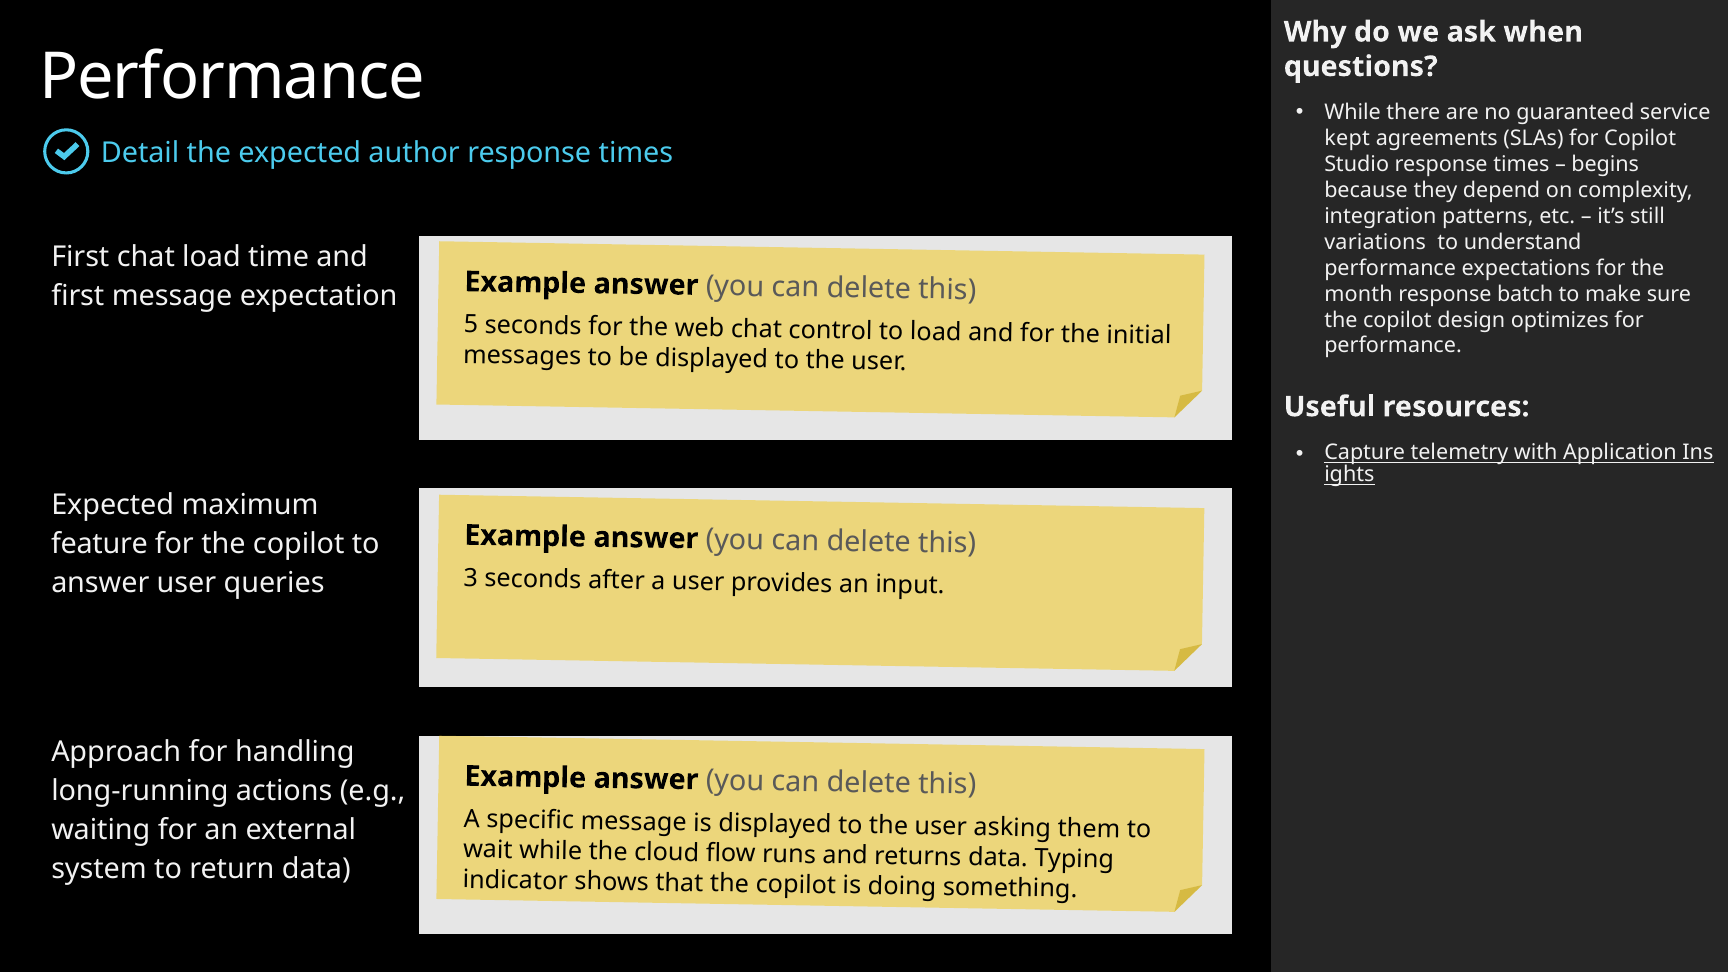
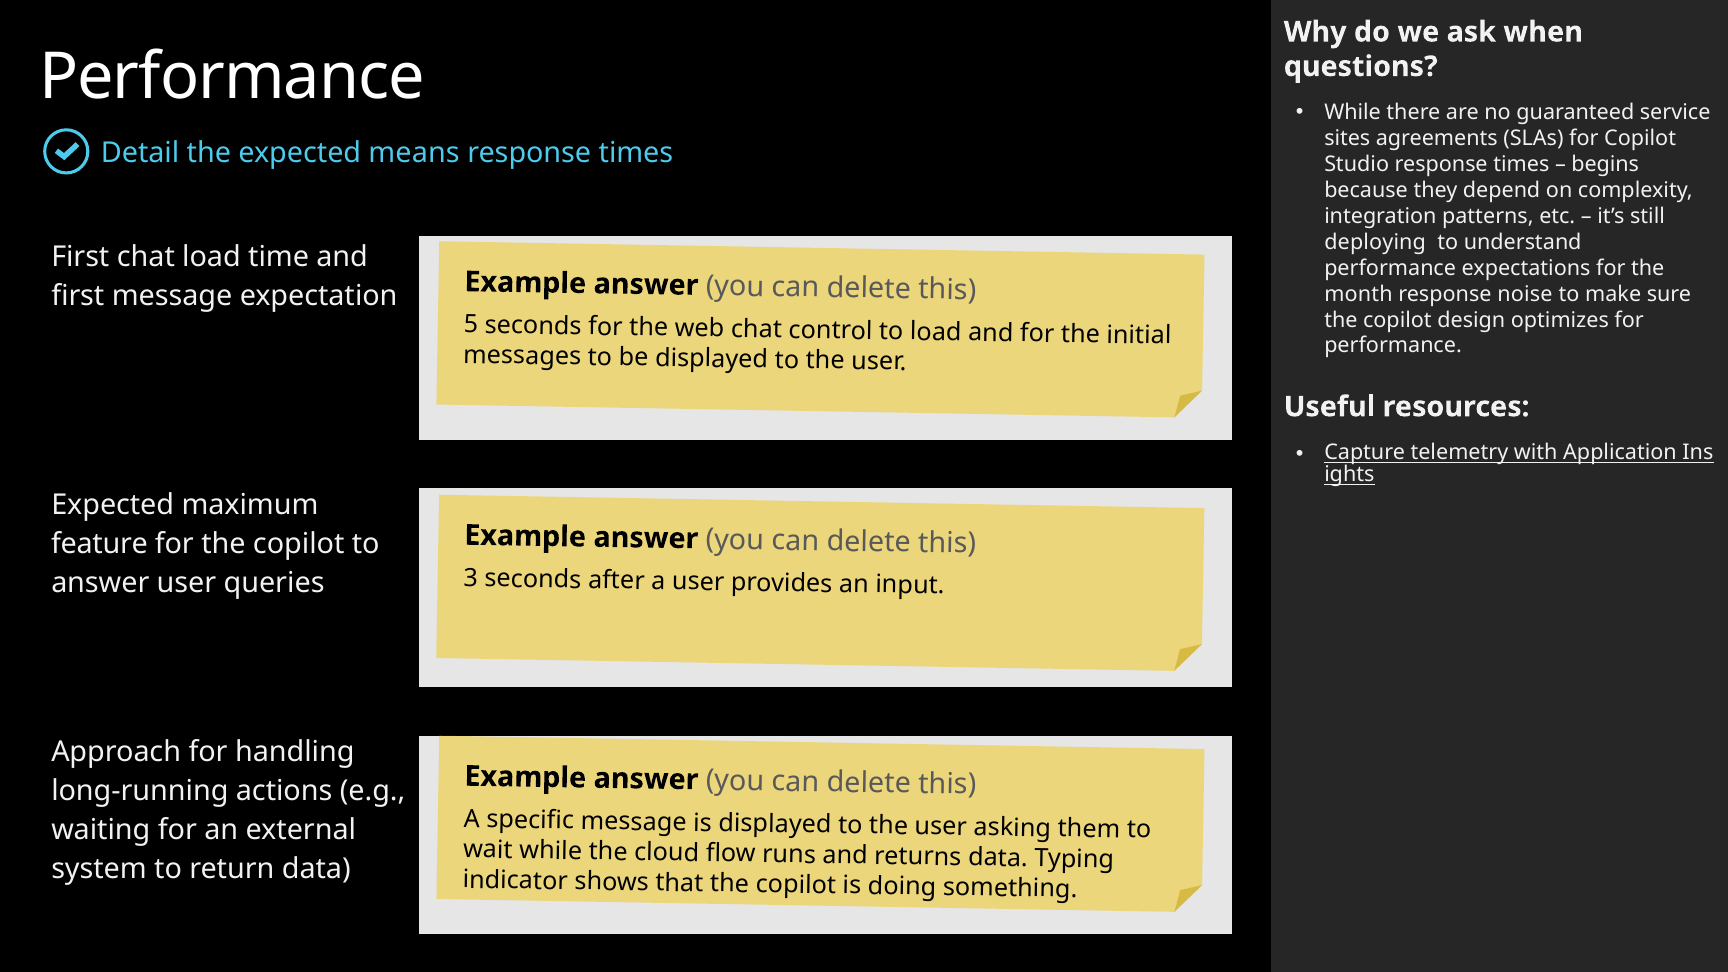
kept: kept -> sites (1347, 138)
author: author -> means (414, 153)
variations: variations -> deploying (1375, 242)
batch: batch -> noise (1525, 294)
